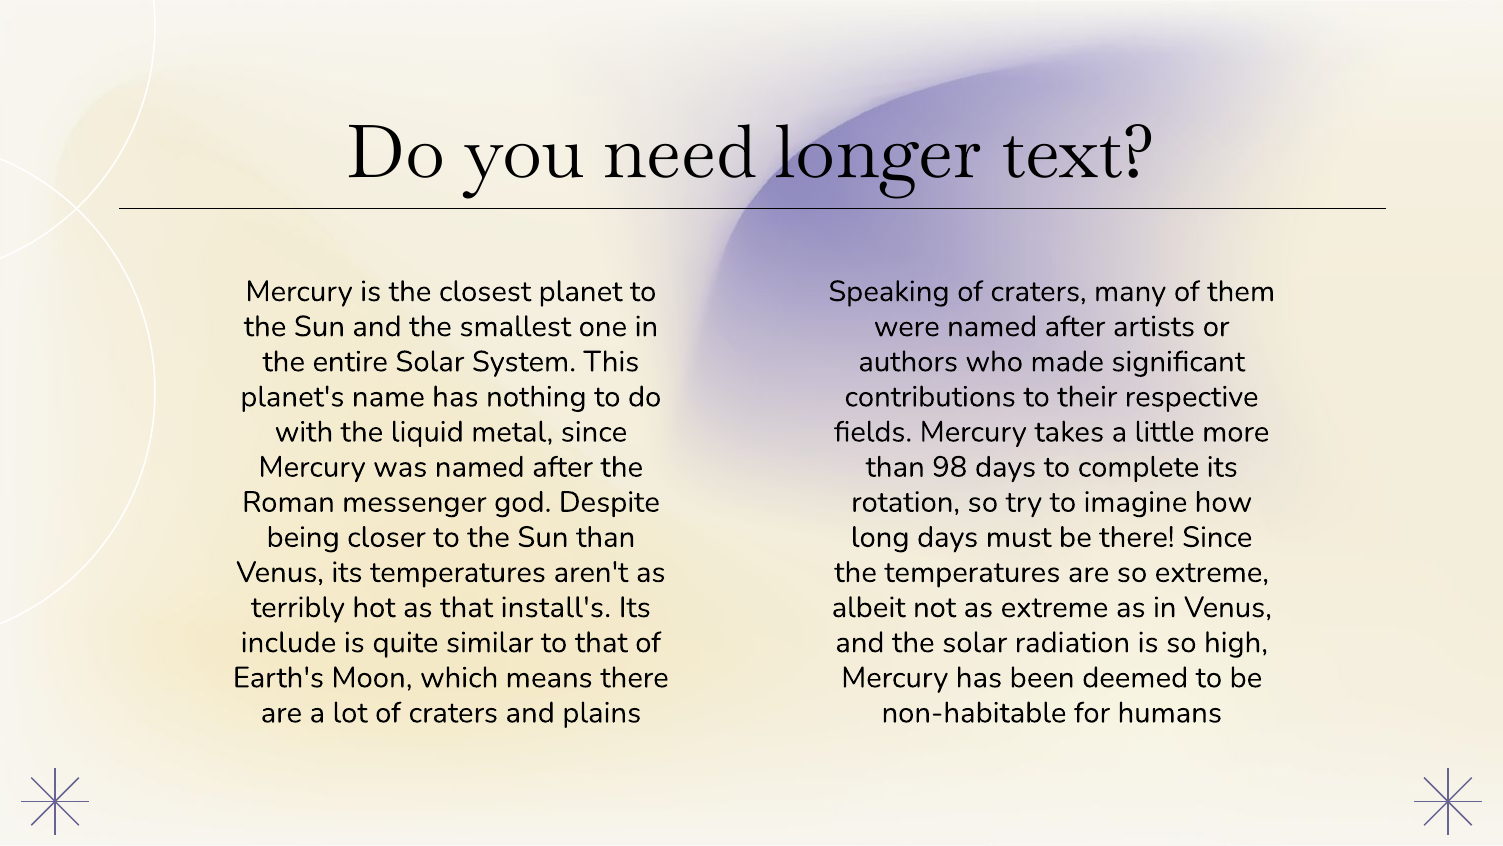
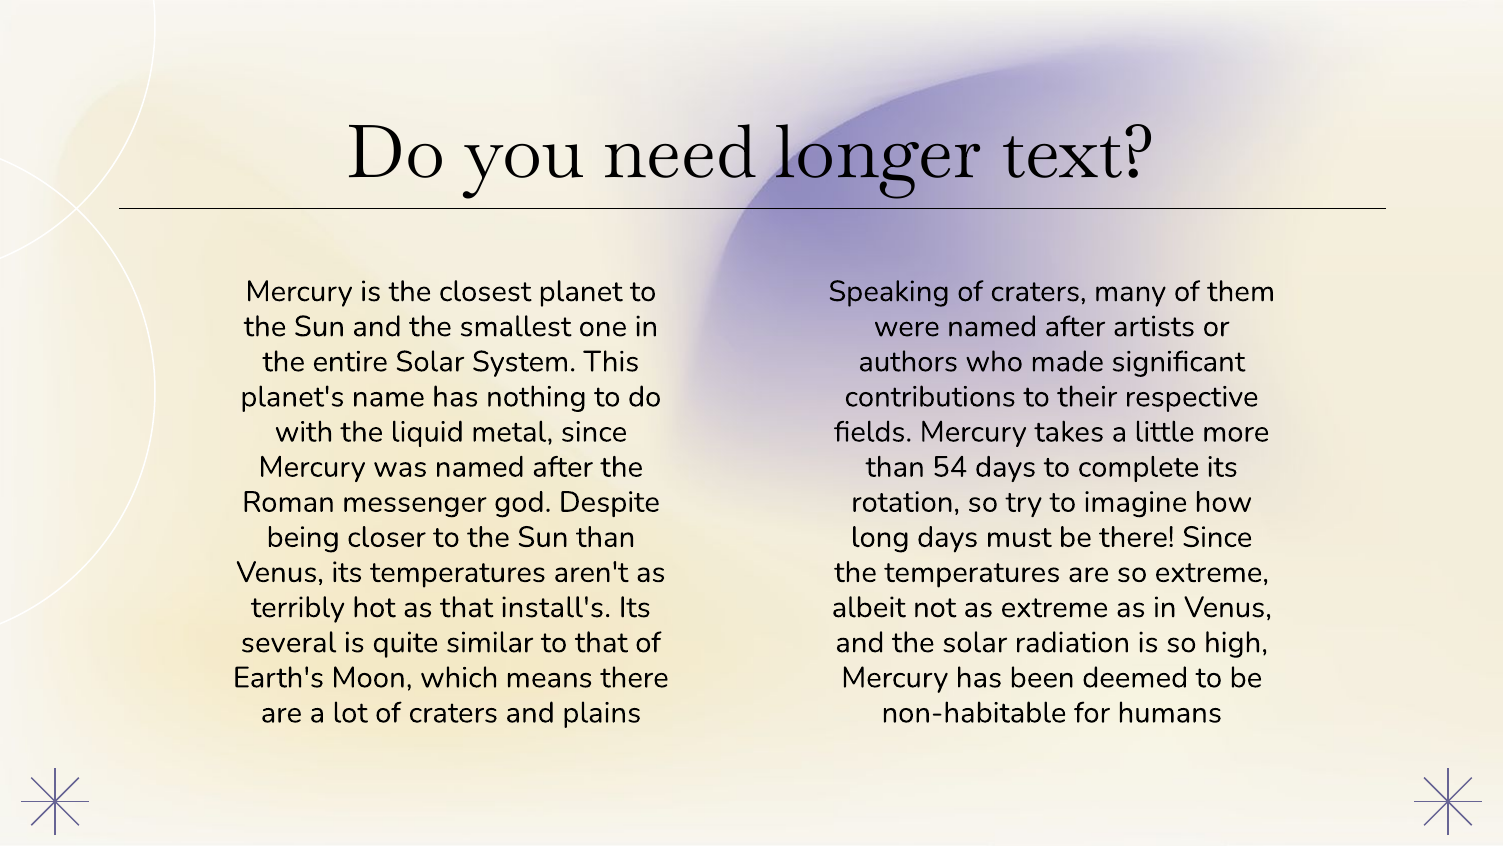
98: 98 -> 54 (950, 467)
include: include -> several (289, 642)
